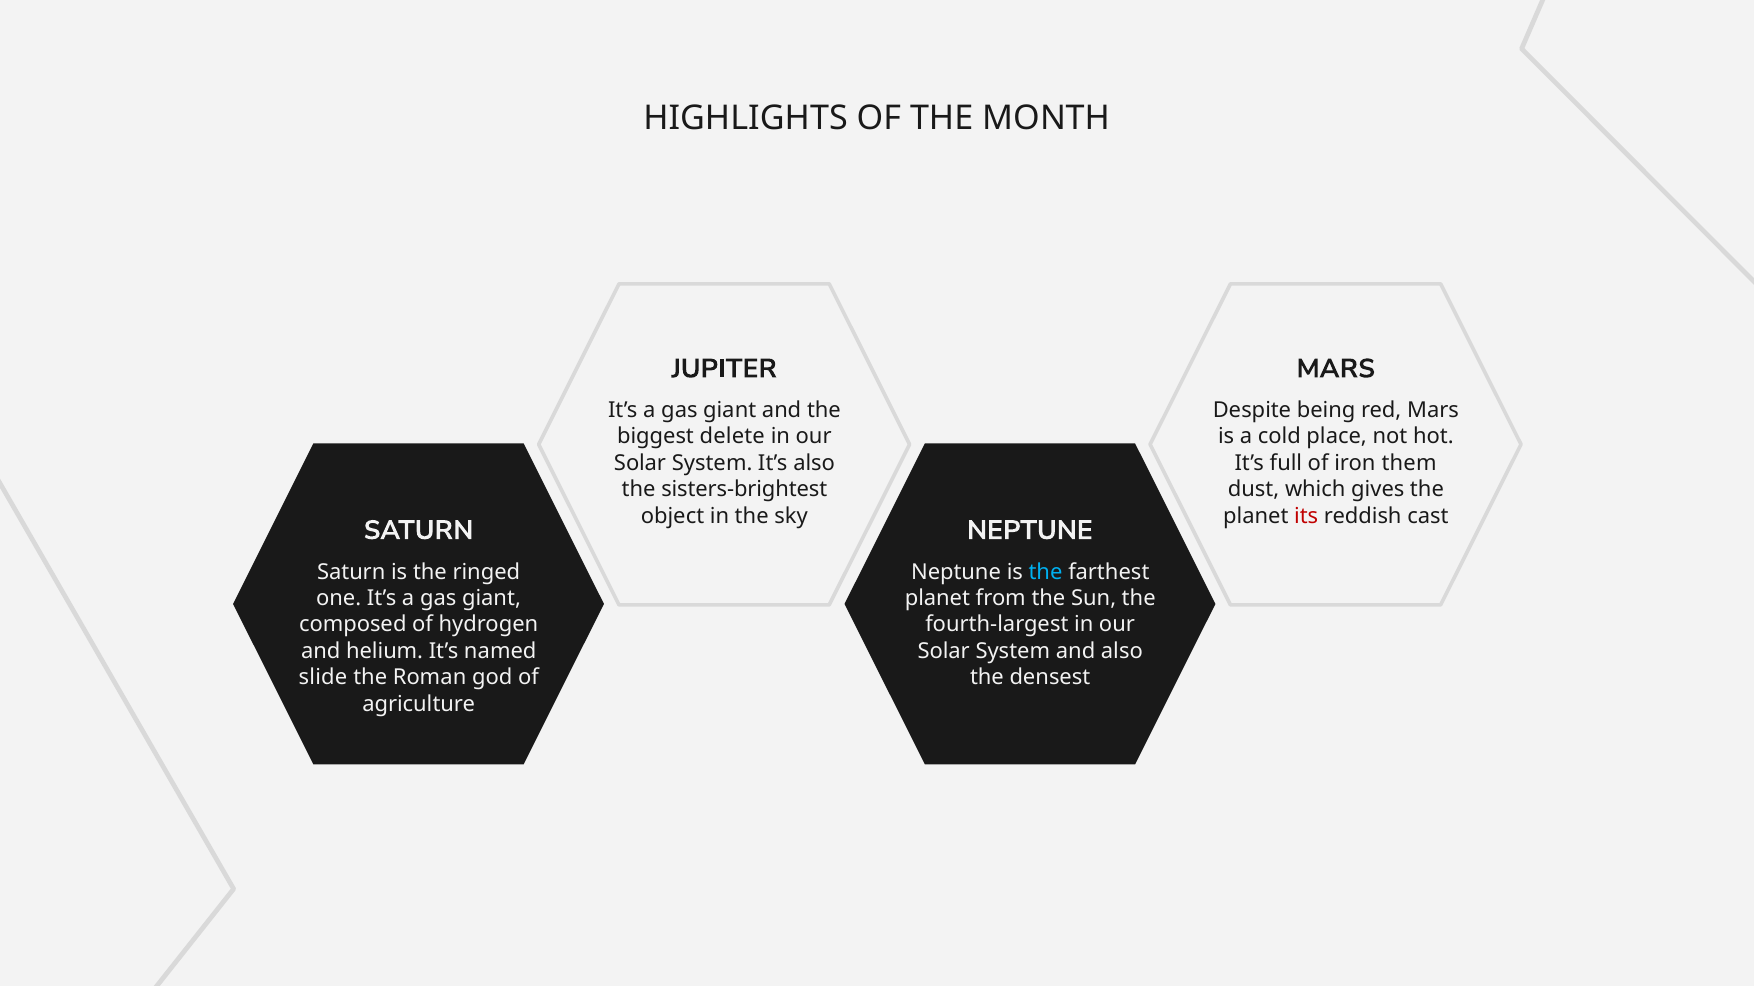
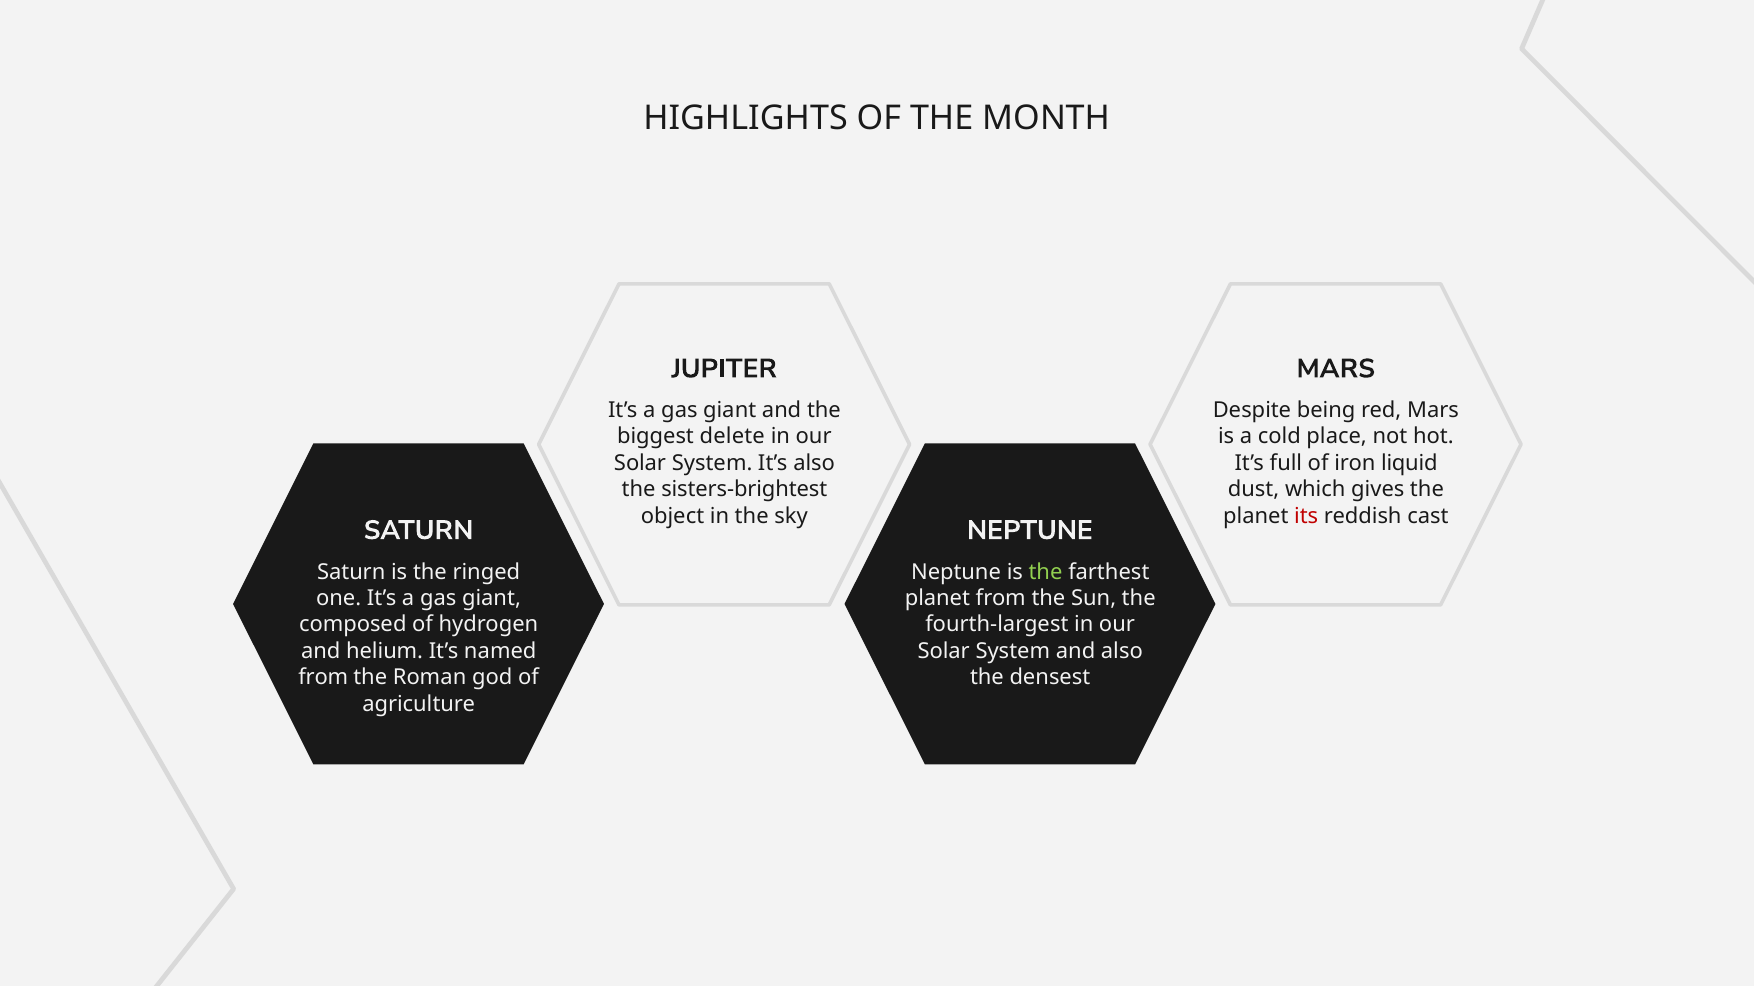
them: them -> liquid (1409, 463)
the colour: light blue -> light green (1046, 572)
slide: slide -> from (323, 678)
